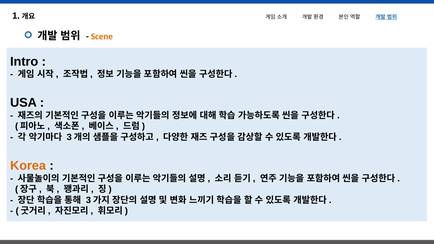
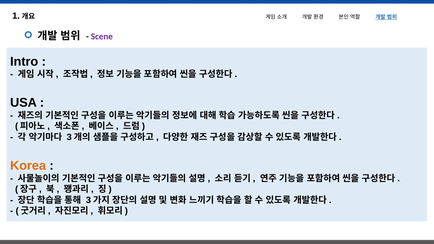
Scene colour: orange -> purple (102, 37)
